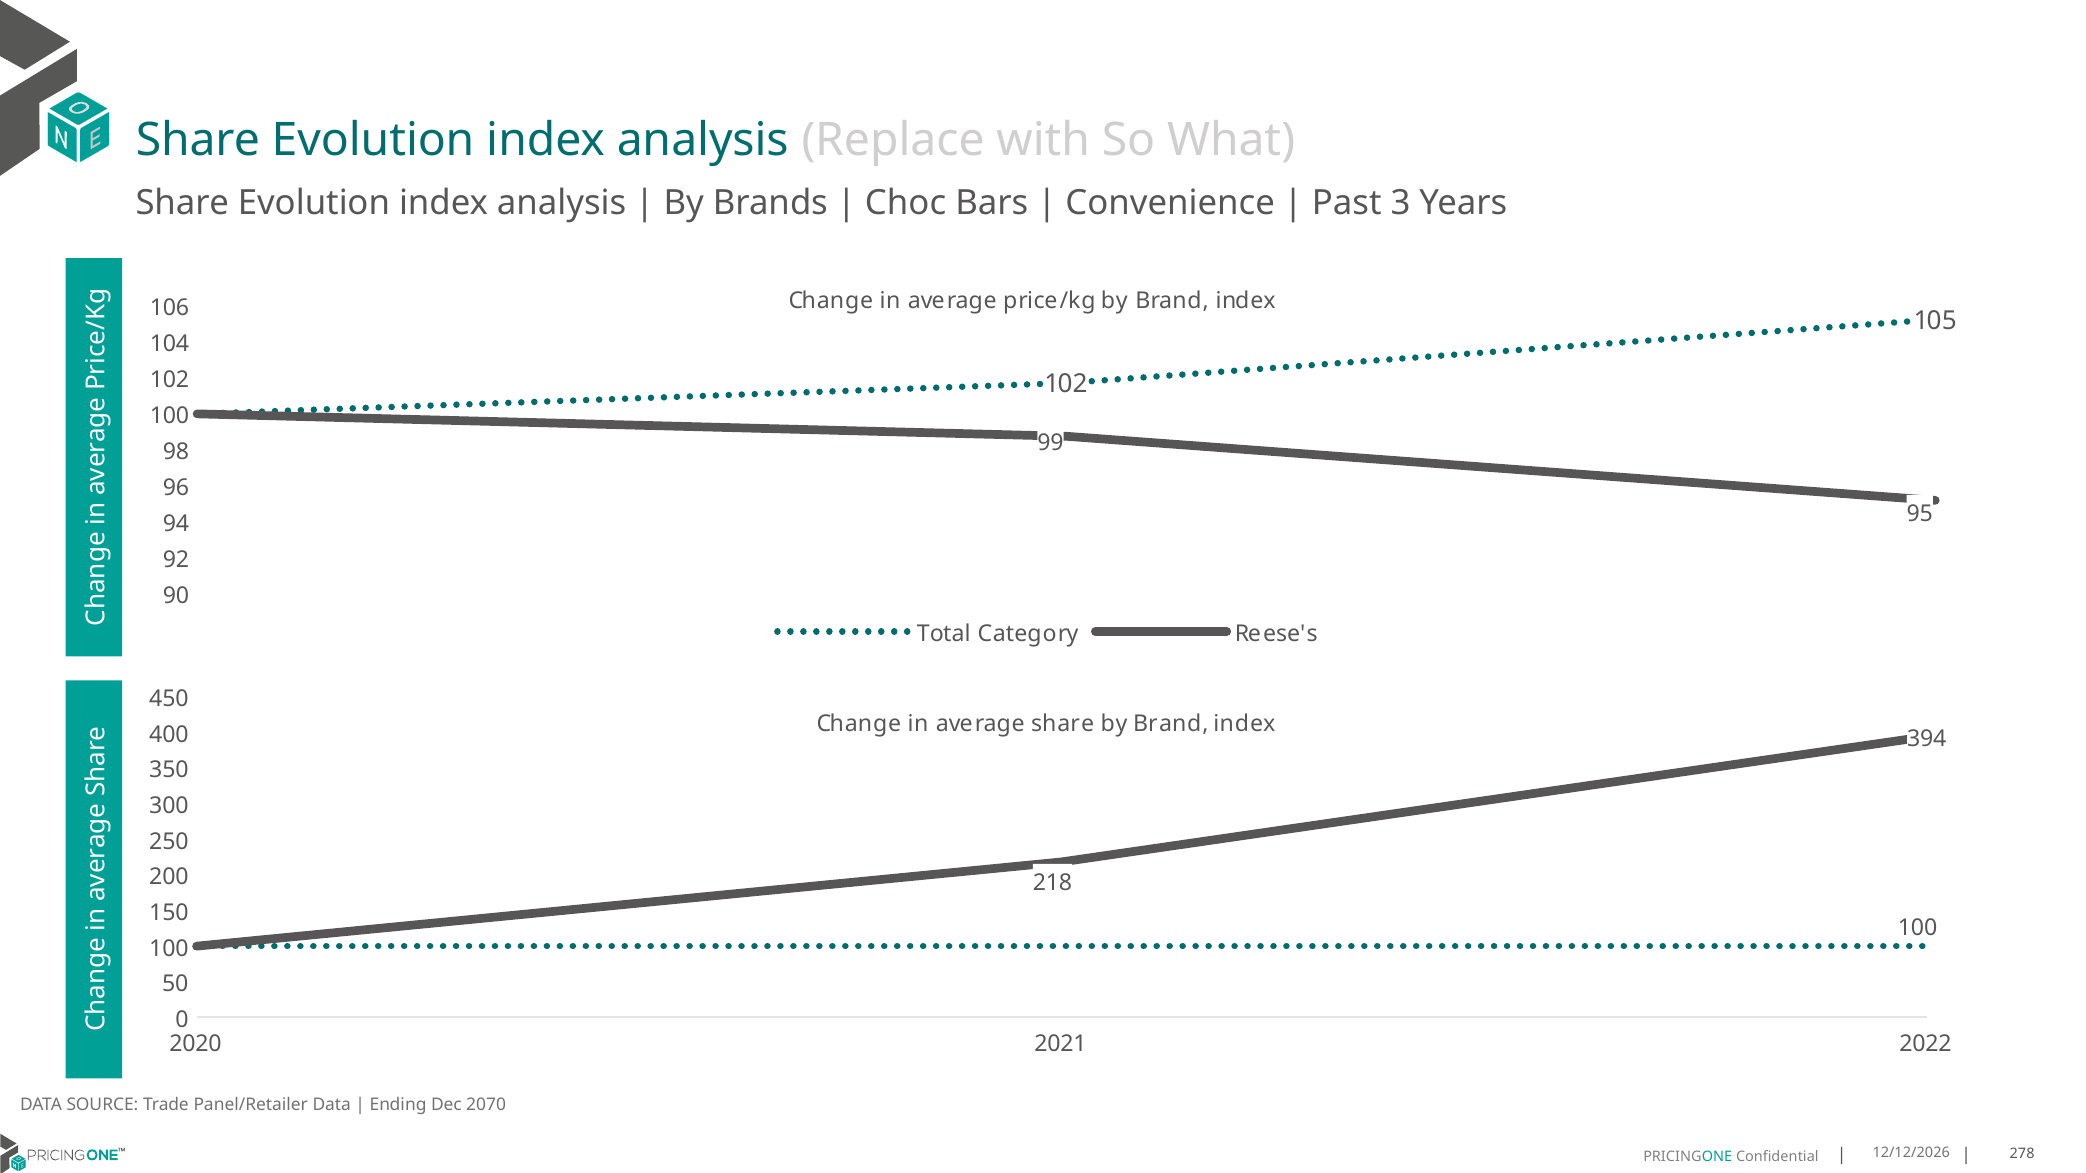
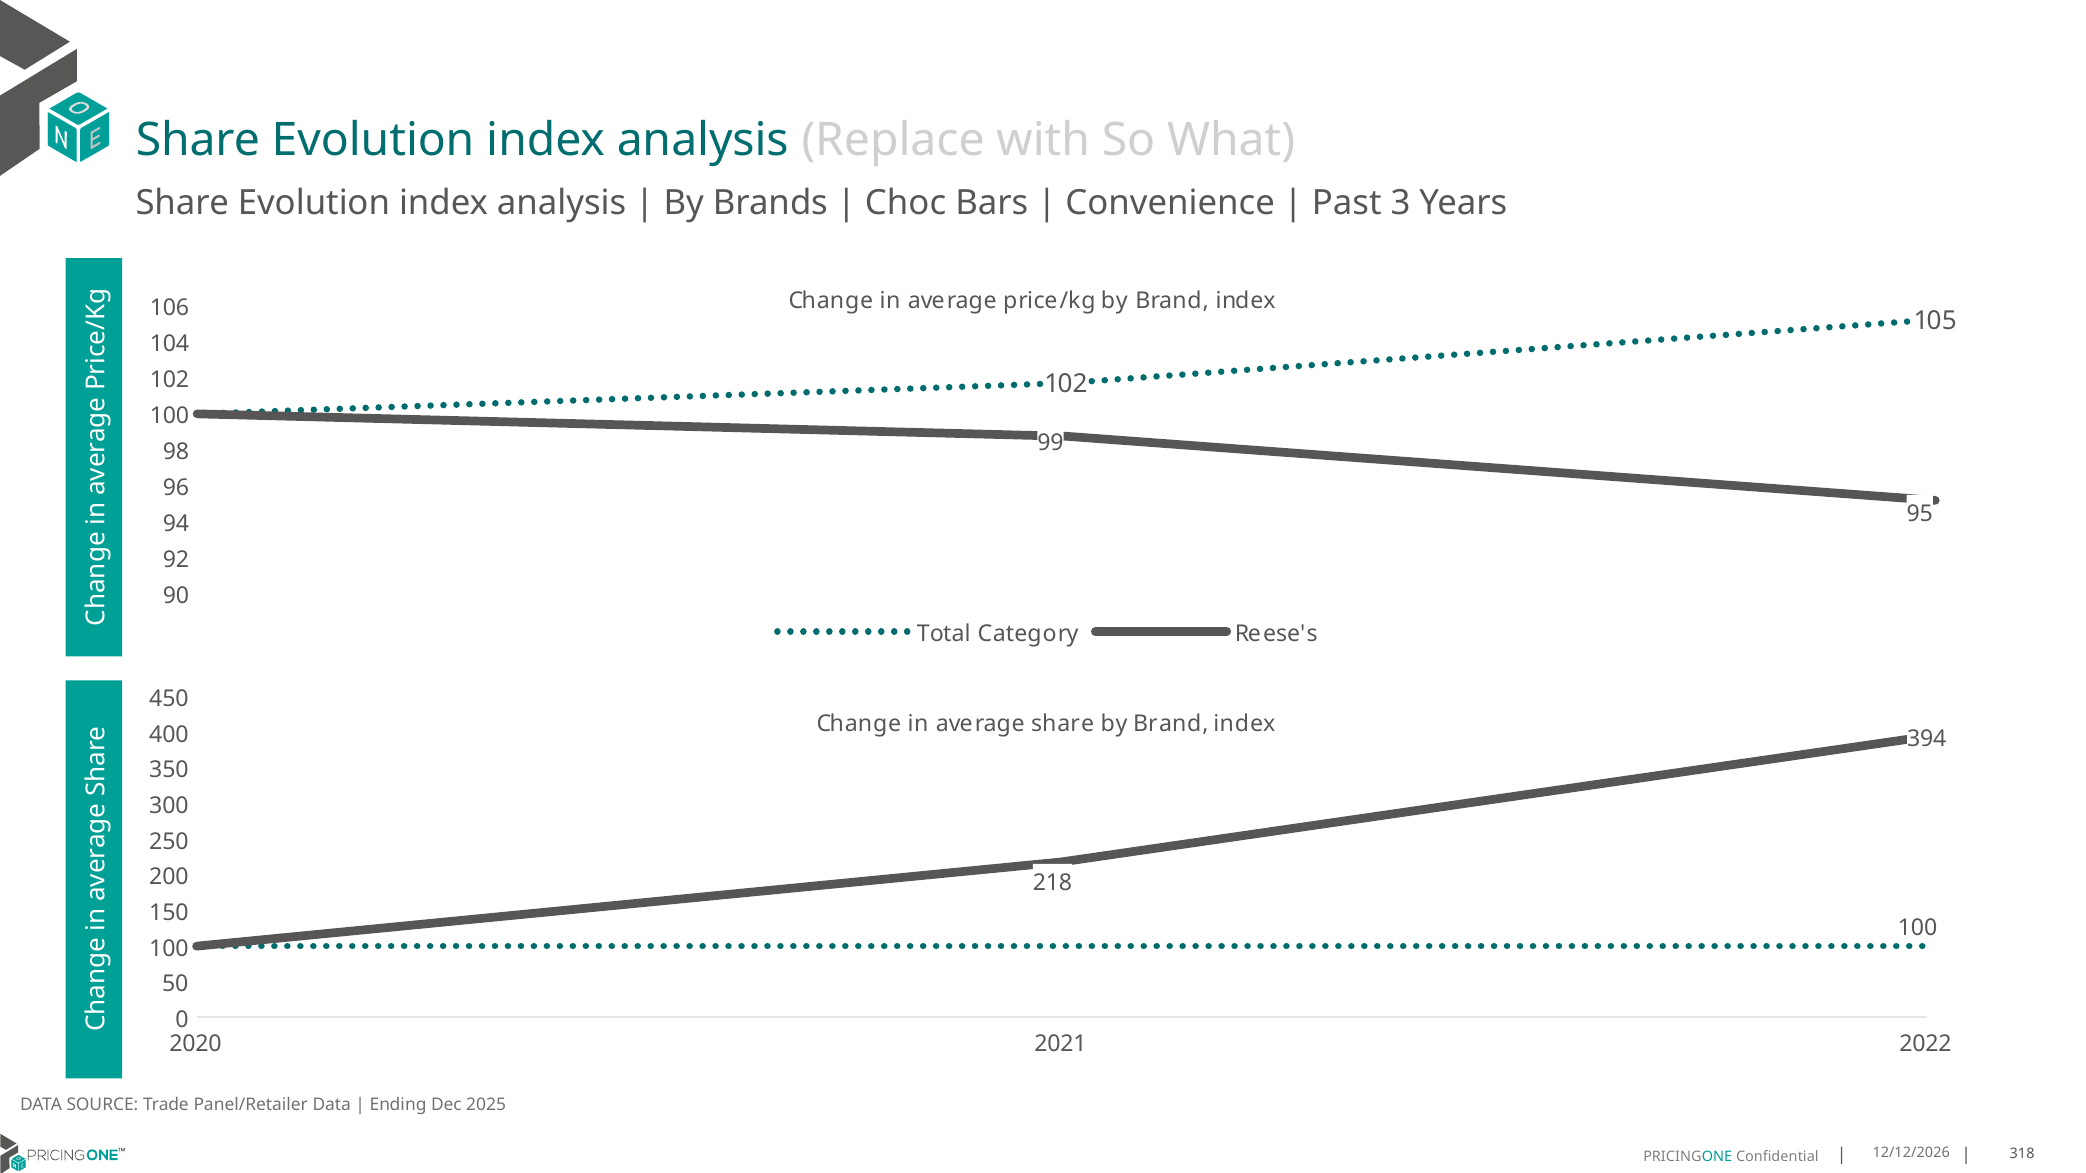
2070: 2070 -> 2025 (486, 1105)
278: 278 -> 318 (2022, 1154)
